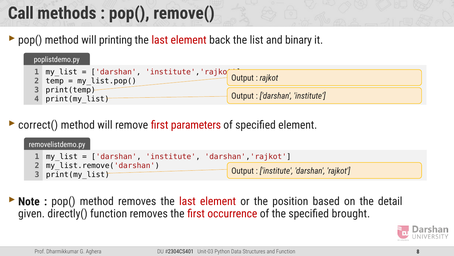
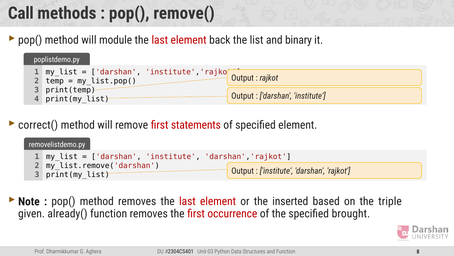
printing: printing -> module (116, 40)
parameters: parameters -> statements (196, 125)
position: position -> inserted (290, 201)
detail: detail -> triple (390, 201)
directly(: directly( -> already( (68, 213)
